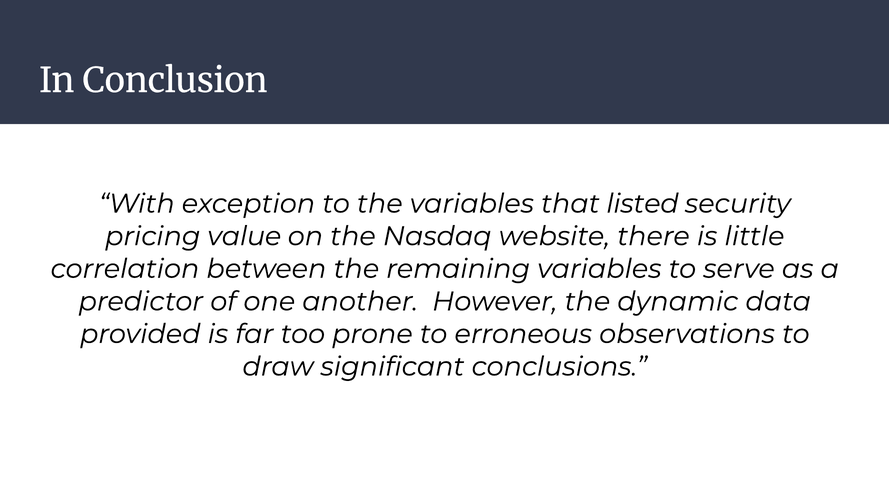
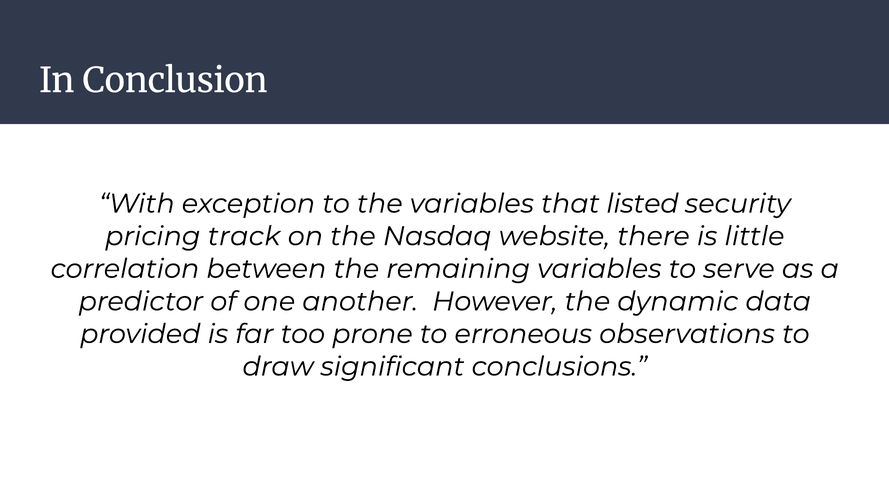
value: value -> track (244, 236)
